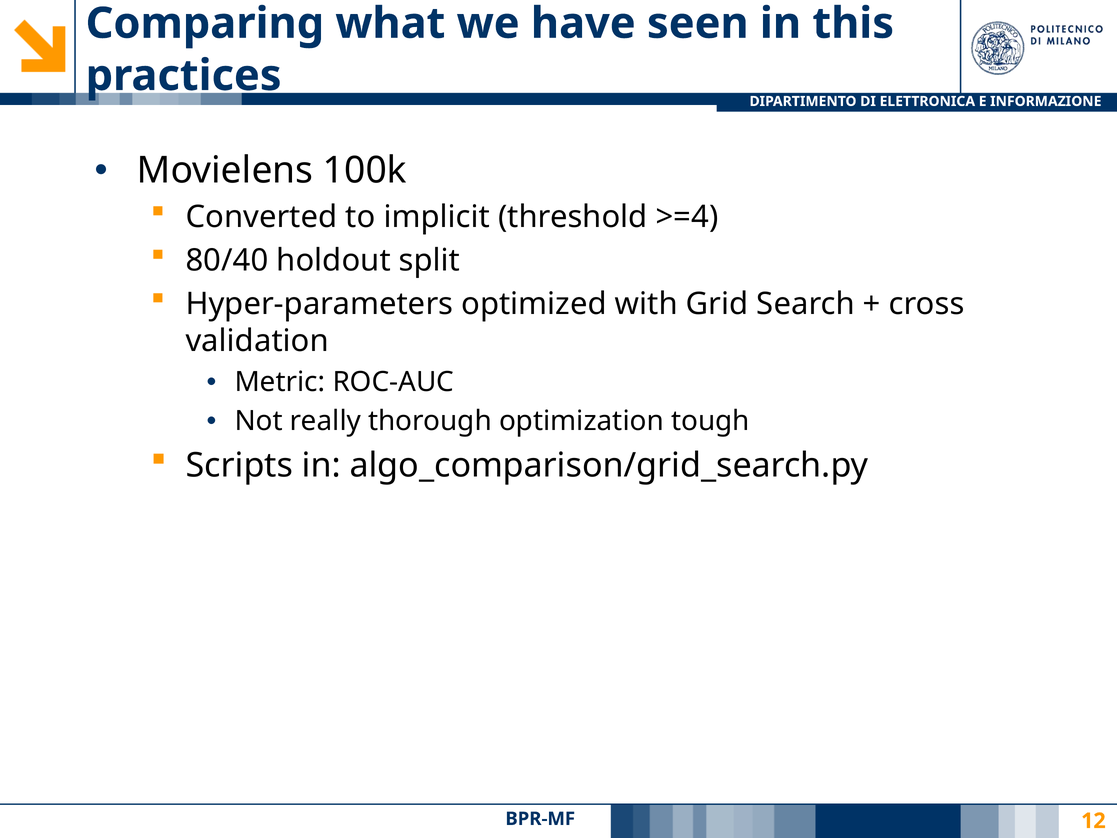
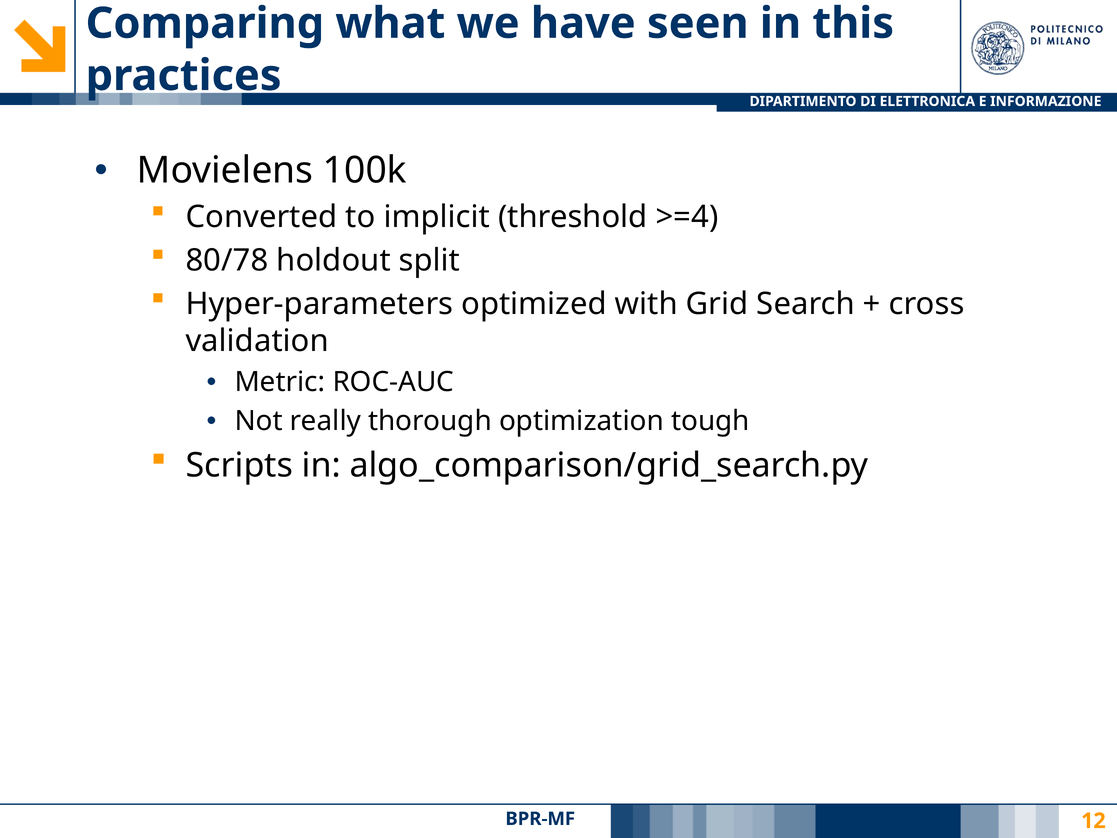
80/40: 80/40 -> 80/78 (227, 260)
